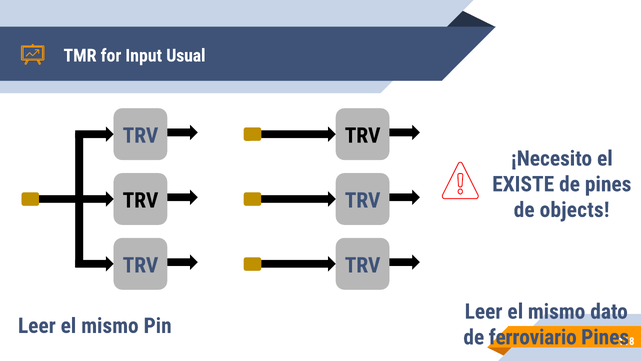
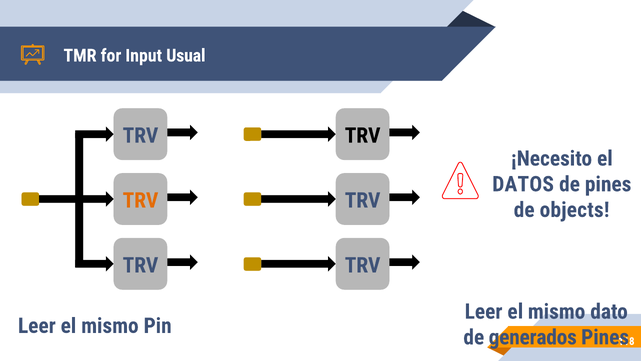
EXISTE: EXISTE -> DATOS (523, 184)
TRV colour: black -> orange (140, 200)
ferroviario: ferroviario -> generados (533, 337)
